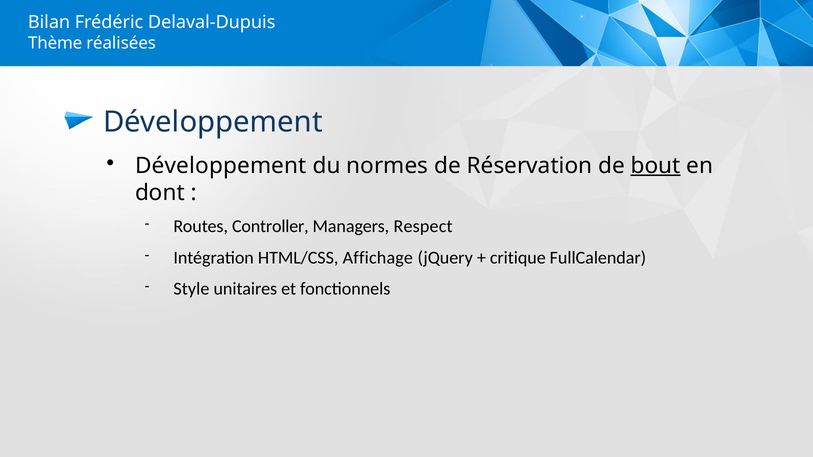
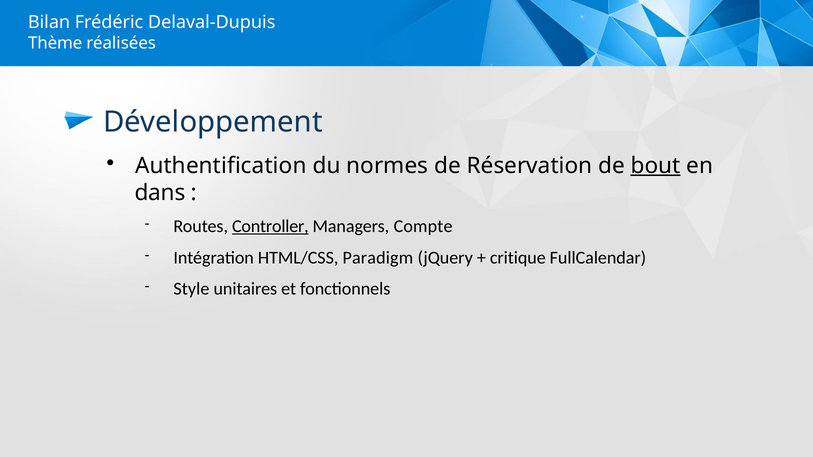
Développement: Développement -> Authentification (221, 166)
dont: dont -> dans (160, 193)
Controller underline: none -> present (270, 227)
Respect: Respect -> Compte (423, 227)
Affichage: Affichage -> Paradigm (378, 258)
